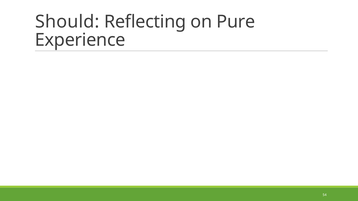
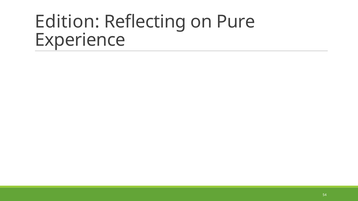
Should: Should -> Edition (67, 22)
